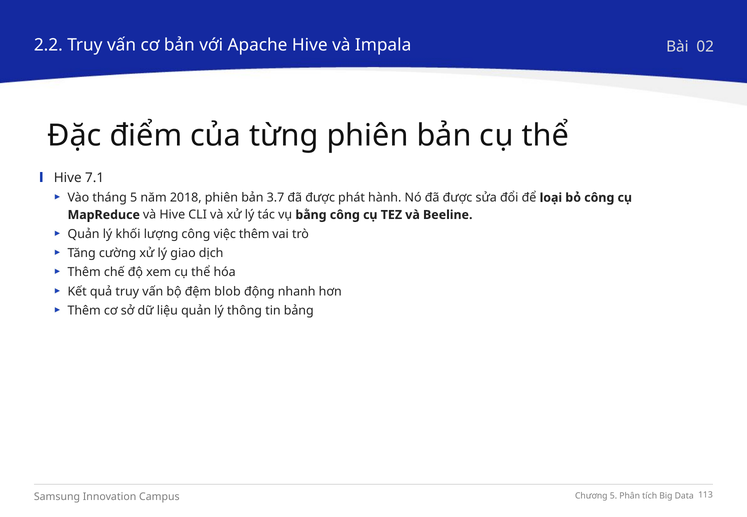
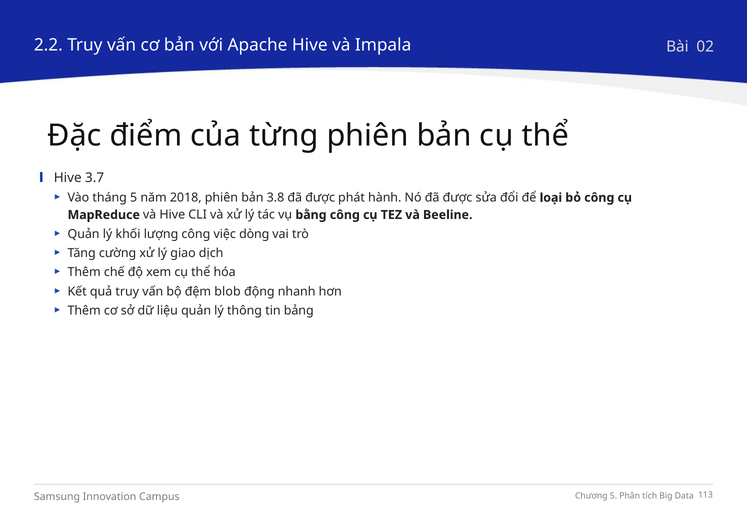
7.1: 7.1 -> 3.7 (95, 178)
3.7: 3.7 -> 3.8 (275, 198)
việc thêm: thêm -> dòng (254, 234)
